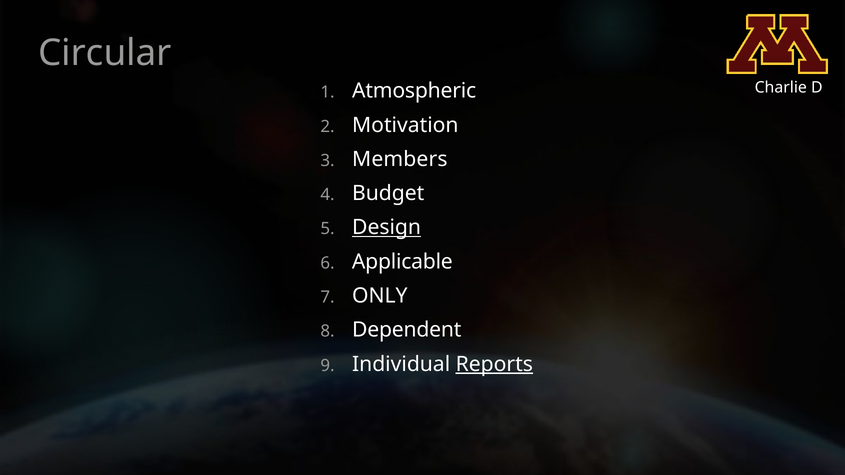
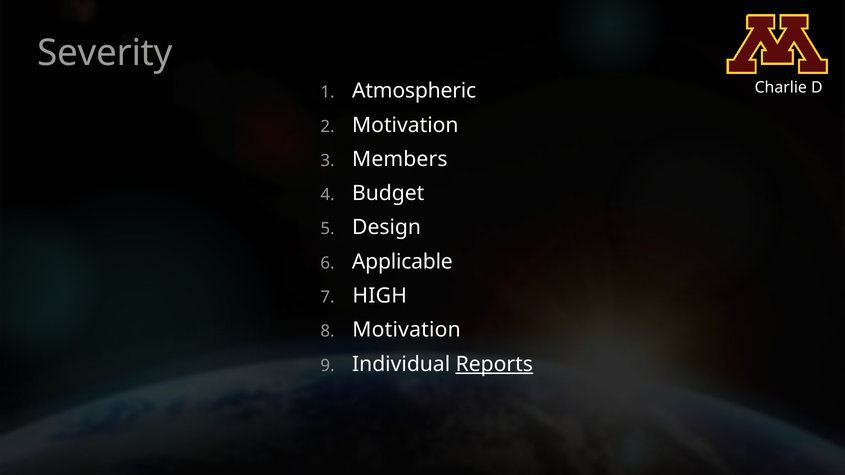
Circular: Circular -> Severity (105, 53)
Design underline: present -> none (387, 228)
ONLY: ONLY -> HIGH (380, 296)
Dependent: Dependent -> Motivation (407, 330)
